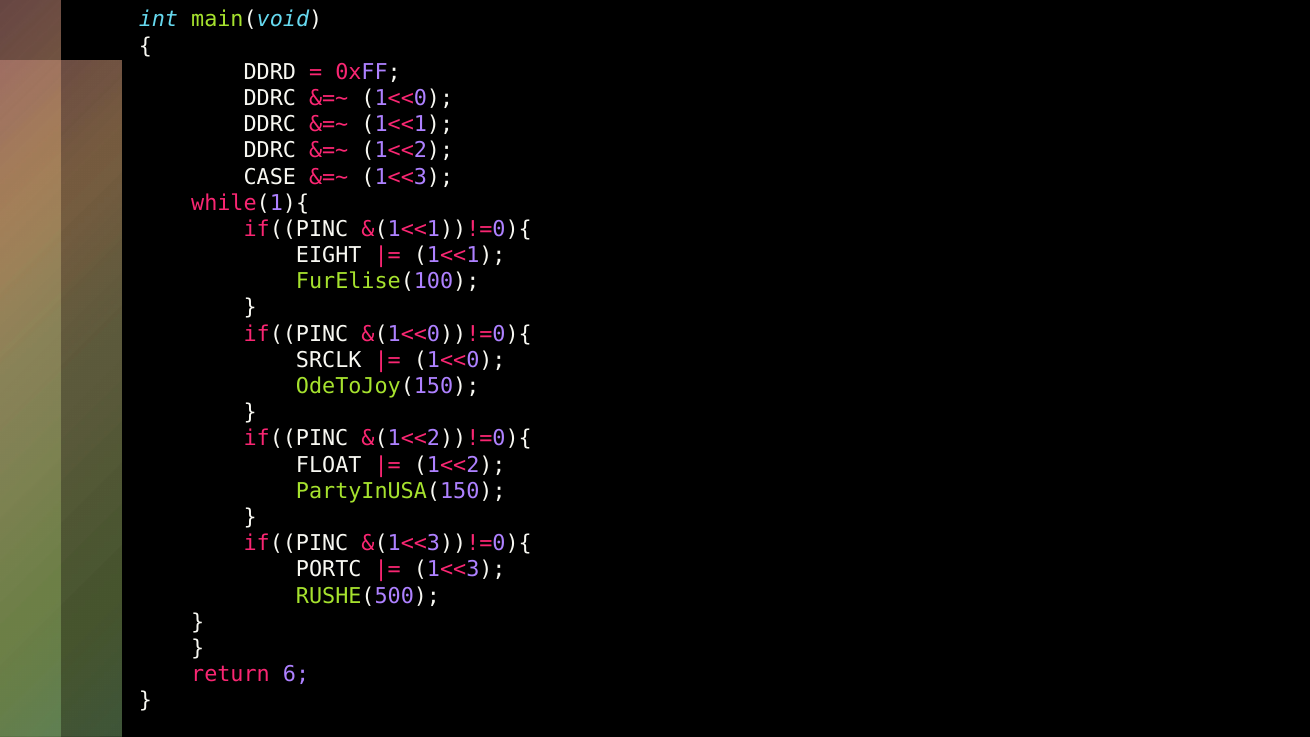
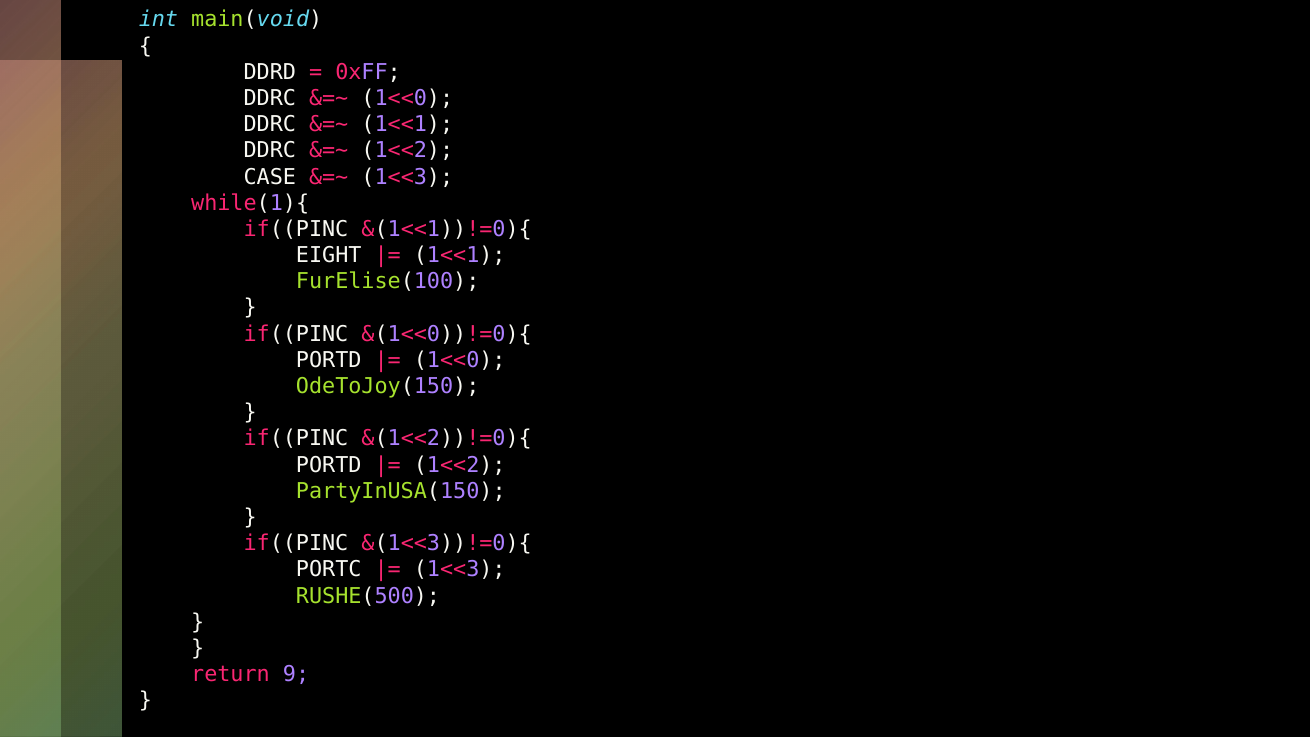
SRCLK: SRCLK -> PORTD (329, 360)
FLOAT: FLOAT -> PORTD (329, 465)
6: 6 -> 9 (296, 674)
